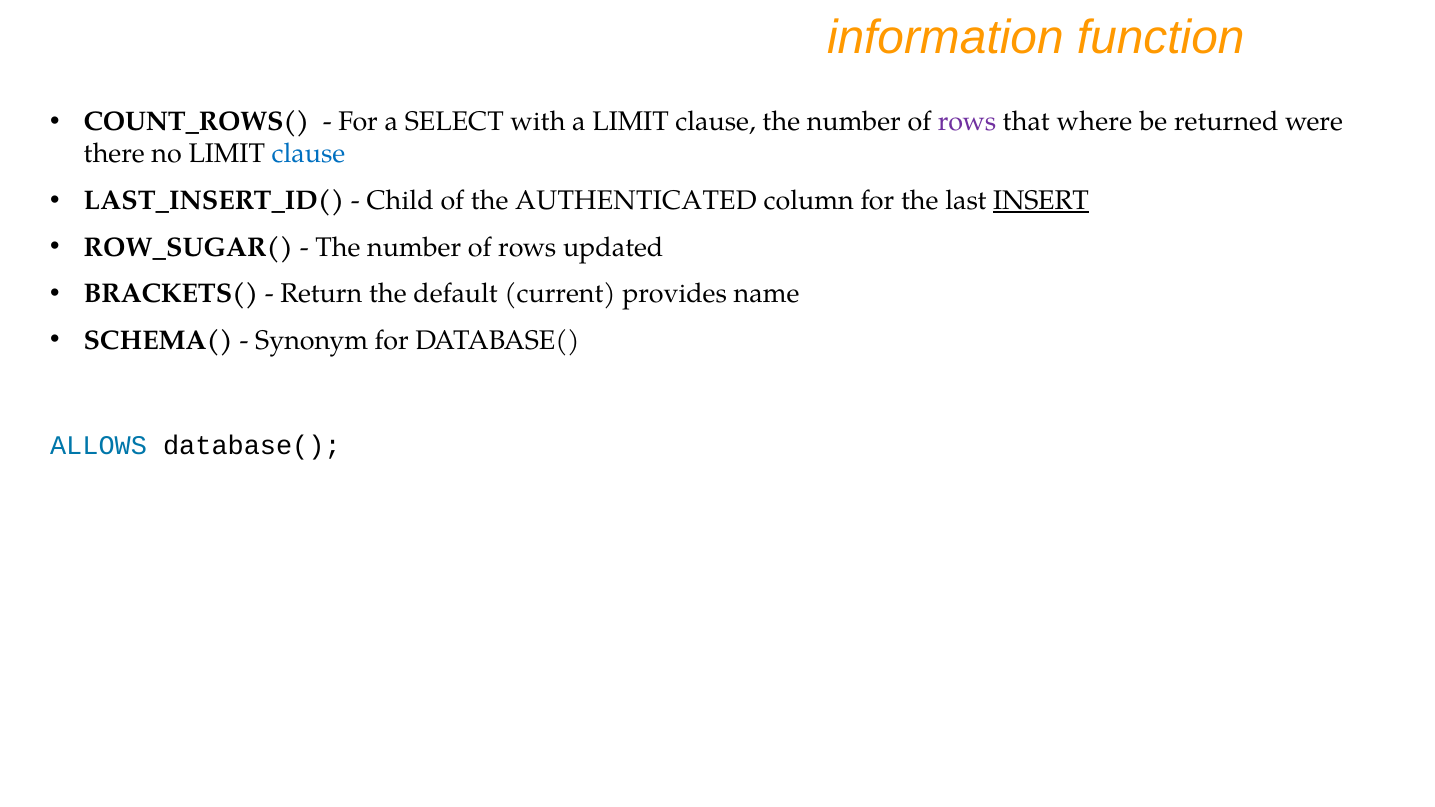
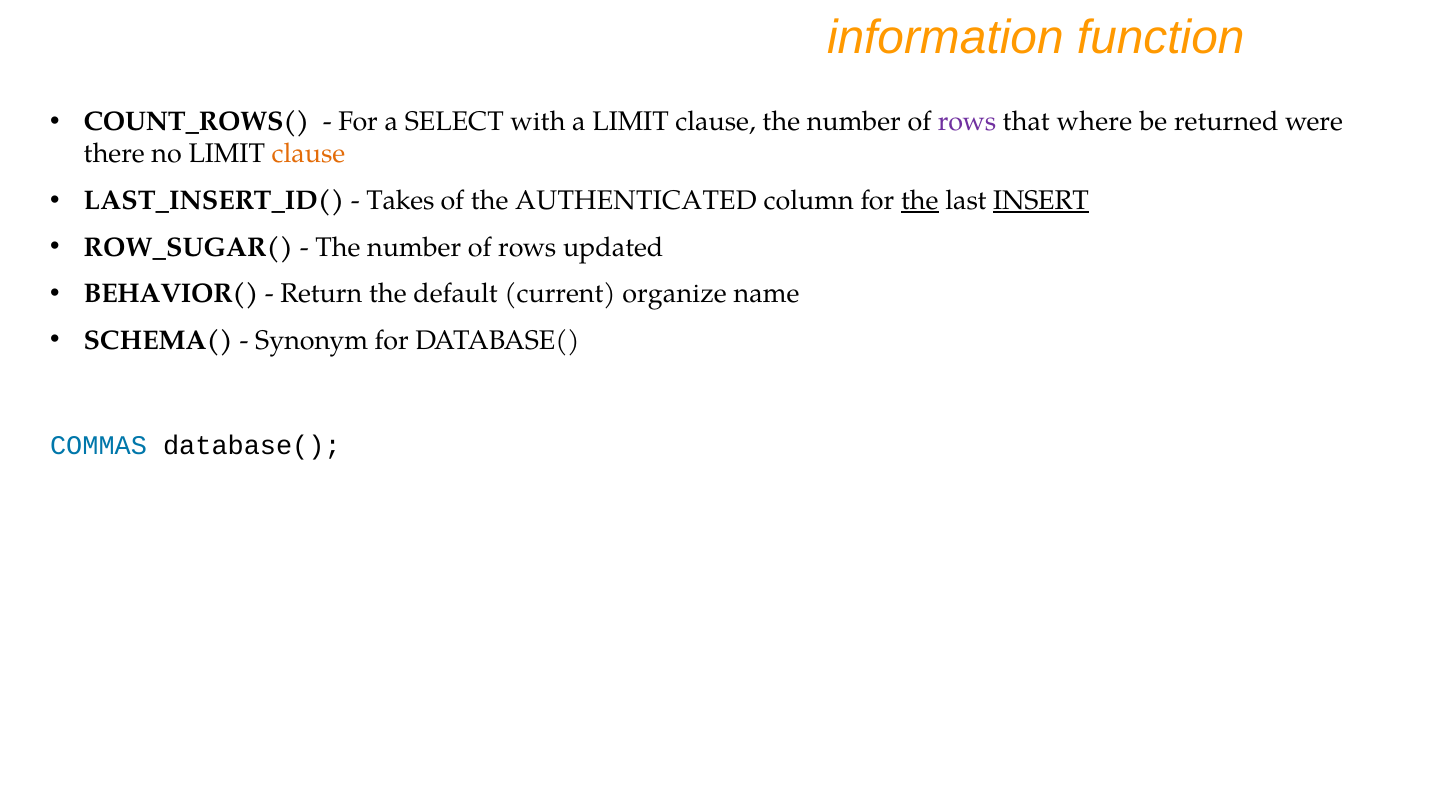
clause colour: blue -> orange (308, 154)
Child: Child -> Takes (400, 201)
the underline: none -> present (920, 201)
BRACKETS(: BRACKETS( -> BEHAVIOR( (171, 294)
provides: provides -> organize (675, 294)
ALLOWS: ALLOWS -> COMMAS (99, 446)
